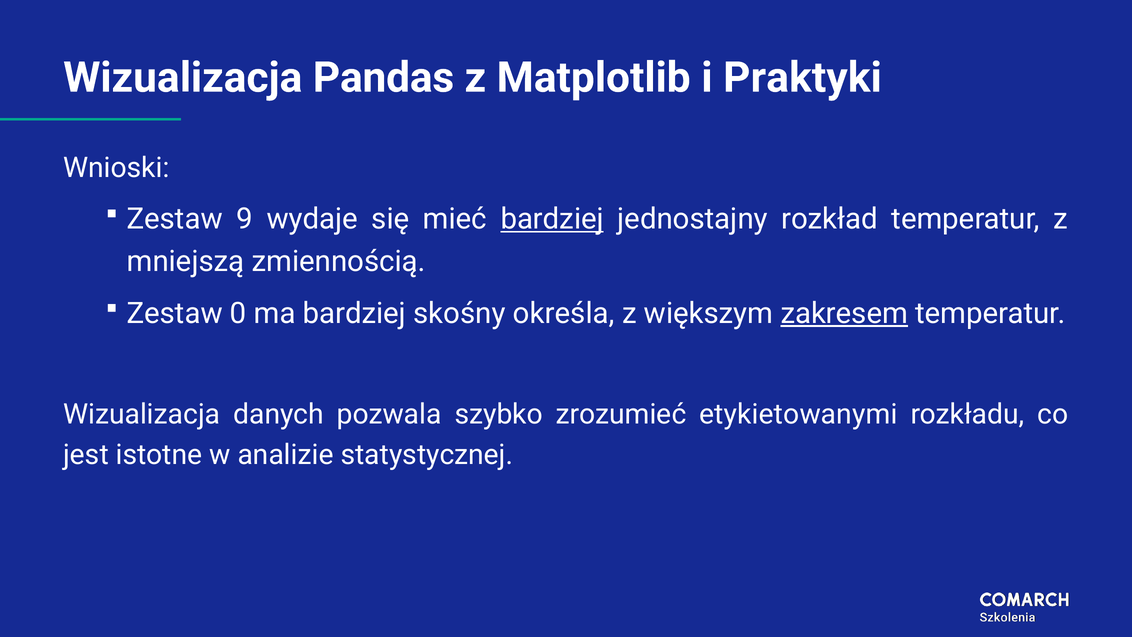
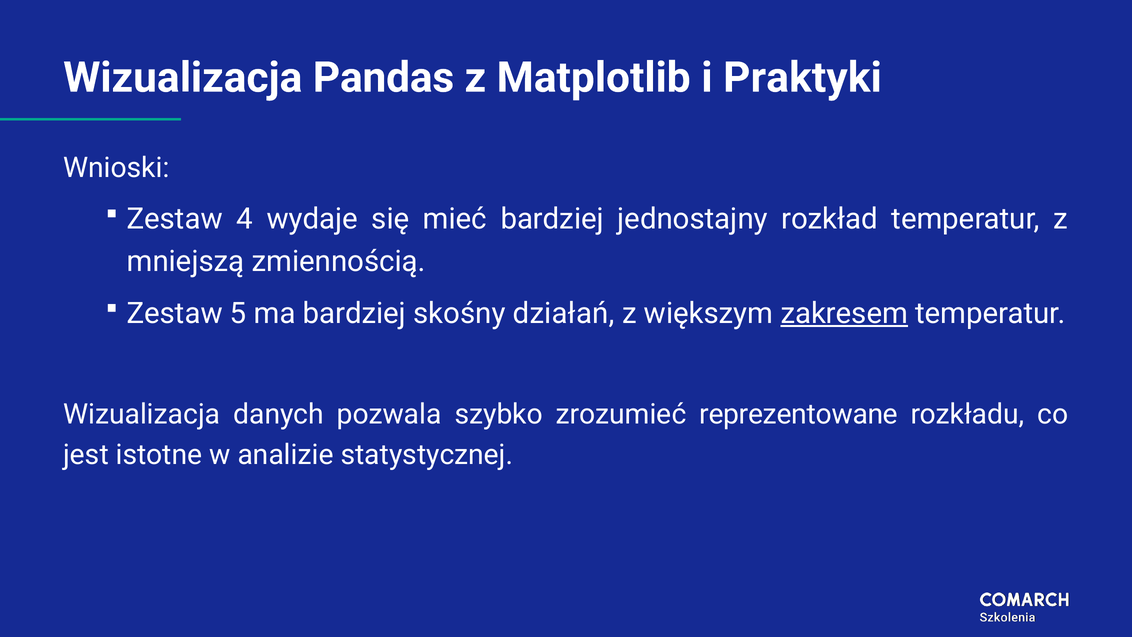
9: 9 -> 4 (245, 219)
bardziej underline: present -> none (552, 219)
0: 0 -> 5 (238, 313)
określa: określa -> działań (564, 313)
etykietowanymi: etykietowanymi -> reprezentowane (799, 414)
